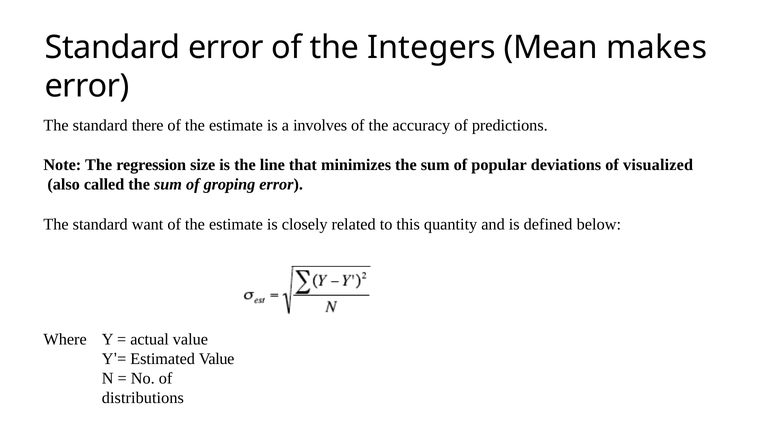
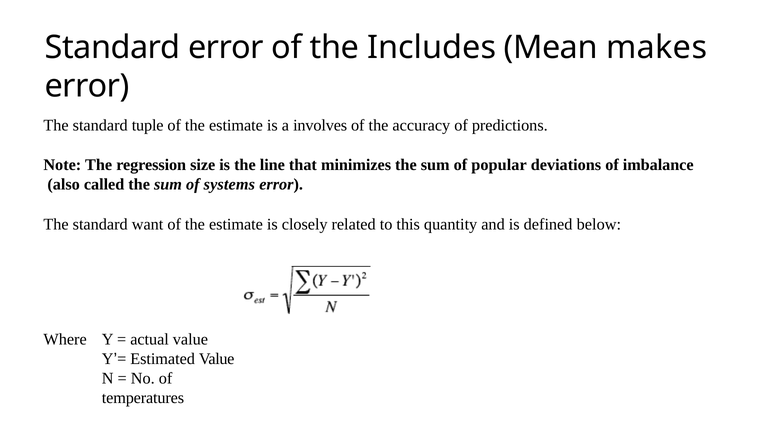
Integers: Integers -> Includes (432, 47)
there: there -> tuple (148, 125)
visualized: visualized -> imbalance (658, 165)
groping: groping -> systems (229, 185)
distributions: distributions -> temperatures (143, 398)
